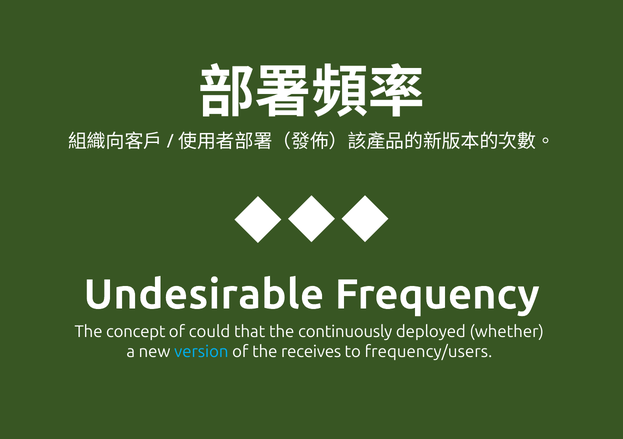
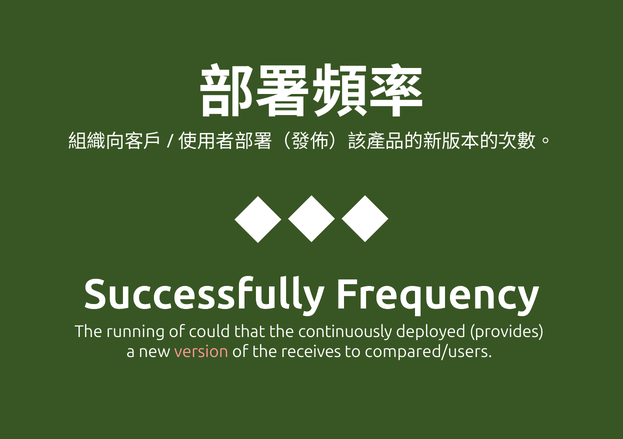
Undesirable: Undesirable -> Successfully (204, 295)
concept: concept -> running (136, 332)
whether: whether -> provides (507, 332)
version colour: light blue -> pink (201, 352)
frequency/users: frequency/users -> compared/users (429, 352)
